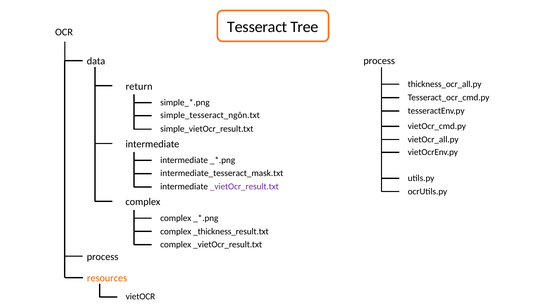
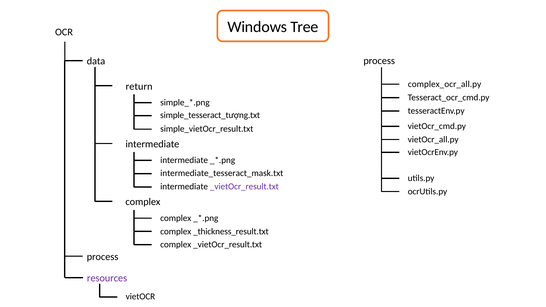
Tesseract: Tesseract -> Windows (257, 27)
thickness_ocr_all.py: thickness_ocr_all.py -> complex_ocr_all.py (445, 84)
simple_tesseract_ngôn.txt: simple_tesseract_ngôn.txt -> simple_tesseract_tượng.txt (210, 115)
resources colour: orange -> purple (107, 278)
